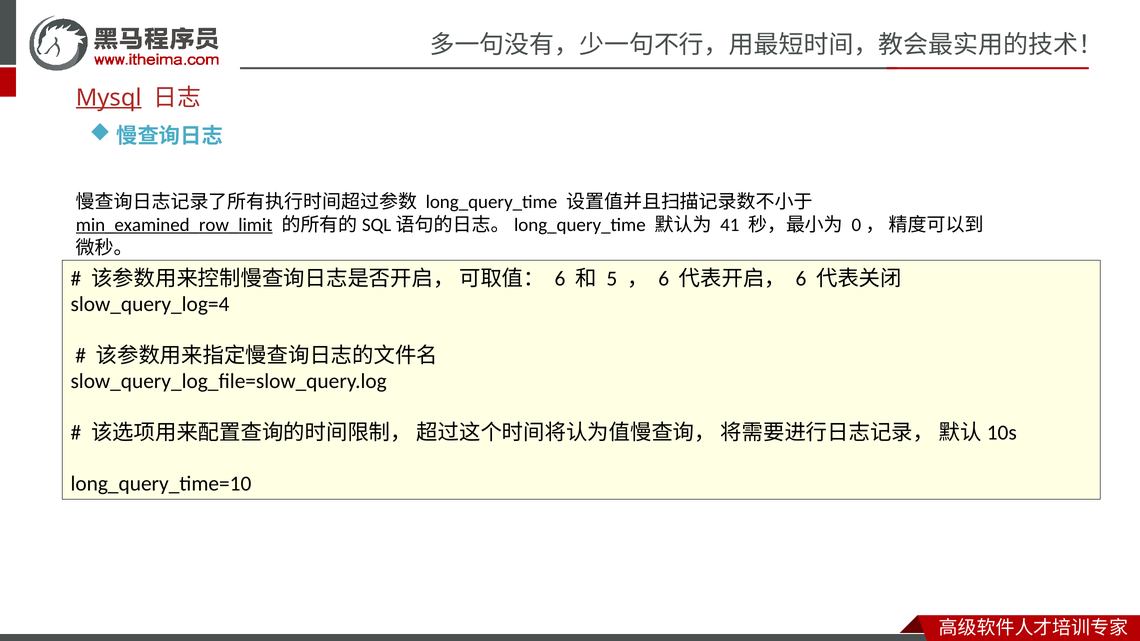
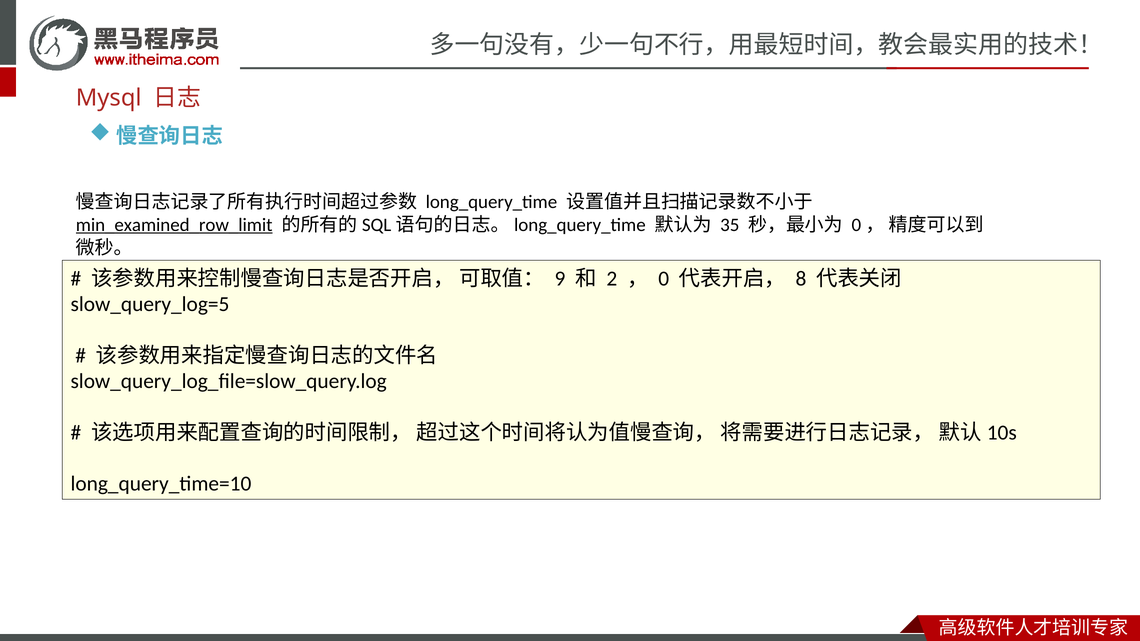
Mysql underline: present -> none (109, 98)
41: 41 -> 35 (730, 225)
6: 6 -> 9 (560, 279)
5: 5 -> 2 (612, 279)
6: 6 -> 0 (664, 279)
6: 6 -> 8 (801, 279)
slow_query_log=4: slow_query_log=4 -> slow_query_log=5 (150, 304)
